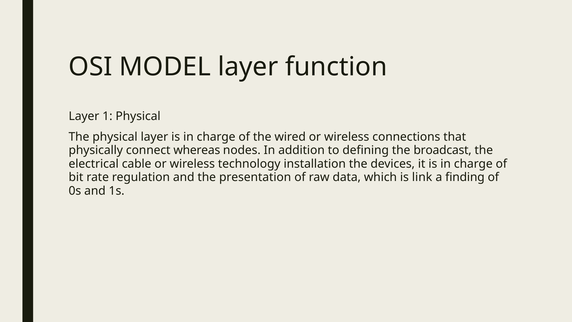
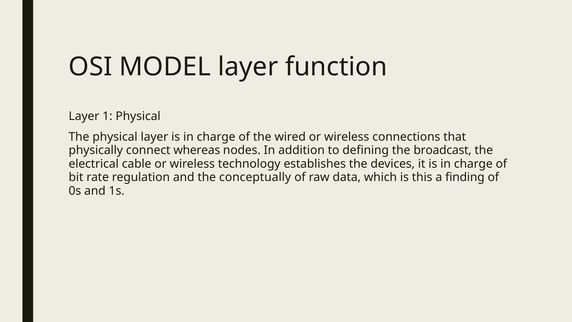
installation: installation -> establishes (315, 164)
presentation: presentation -> conceptually (255, 177)
link: link -> this (422, 177)
